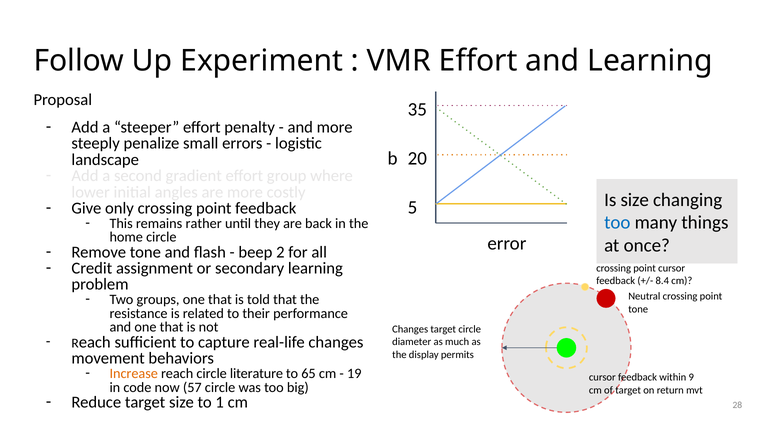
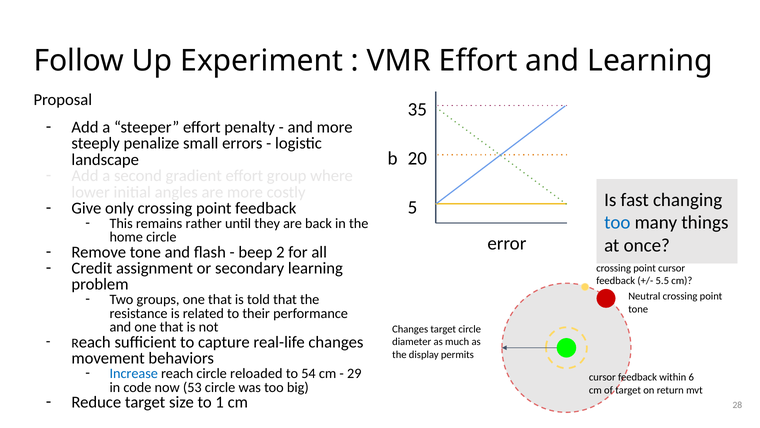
Is size: size -> fast (635, 200)
8.4: 8.4 -> 5.5 (662, 281)
Increase colour: orange -> blue (134, 373)
literature: literature -> reloaded (256, 373)
65: 65 -> 54 (308, 373)
19: 19 -> 29 (354, 373)
9: 9 -> 6 (691, 377)
57: 57 -> 53 (192, 387)
